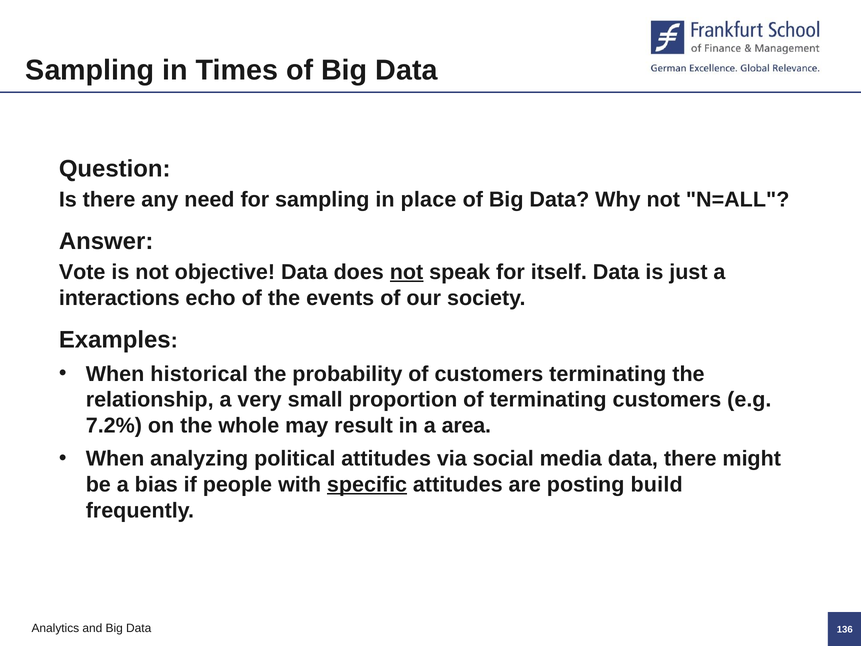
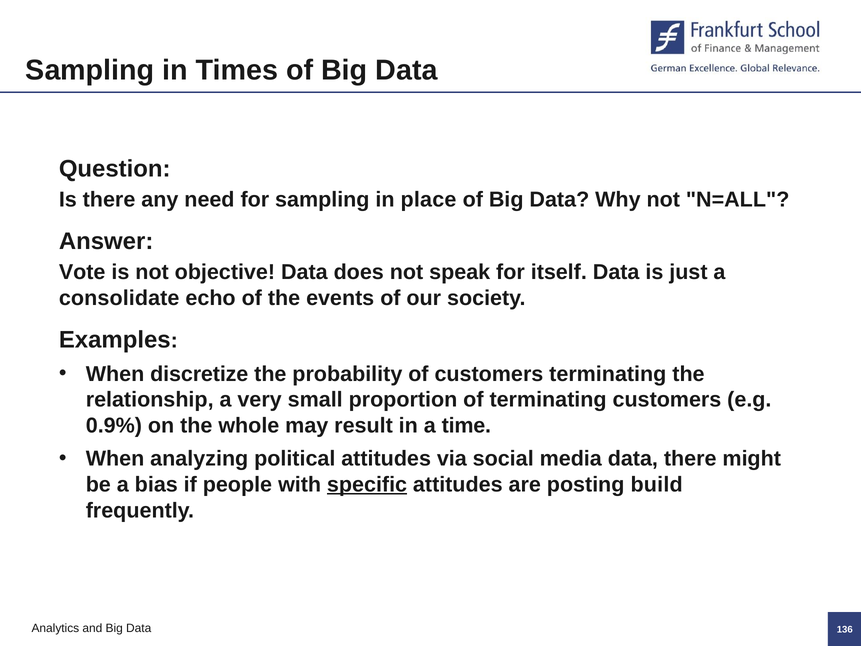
not underline: present -> none (406, 272)
interactions: interactions -> consolidate (119, 298)
historical: historical -> discretize (199, 374)
7.2%: 7.2% -> 0.9% (114, 426)
area: area -> time (466, 426)
